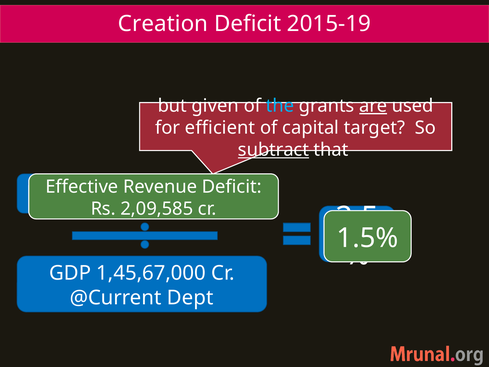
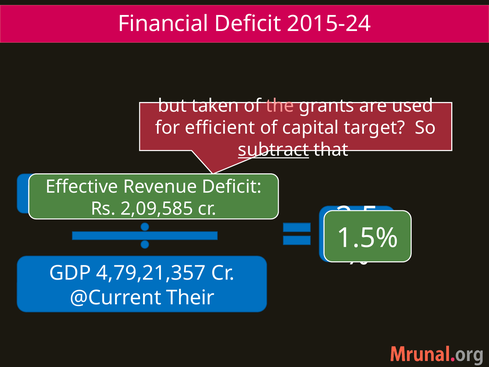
Creation: Creation -> Financial (163, 24)
2015-19: 2015-19 -> 2015-24 (329, 24)
given: given -> taken (215, 106)
the colour: light blue -> pink (280, 106)
are underline: present -> none (373, 106)
1,45,67,000: 1,45,67,000 -> 4,79,21,357 (151, 273)
Dept: Dept -> Their (190, 297)
